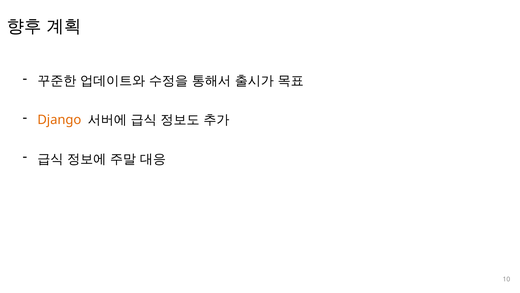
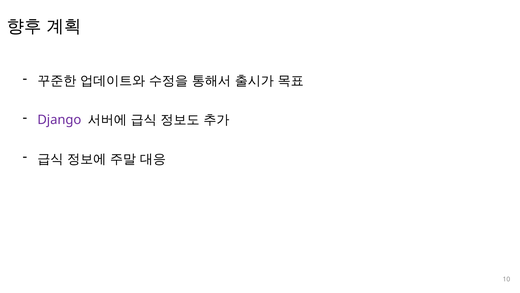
Django colour: orange -> purple (59, 120)
